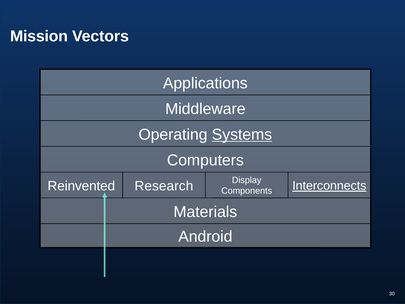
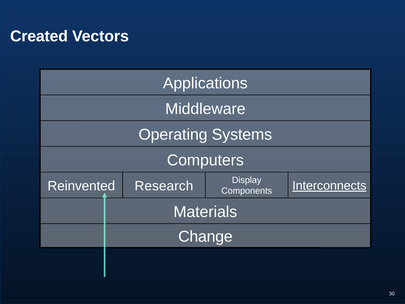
Mission: Mission -> Created (39, 36)
Systems underline: present -> none (242, 134)
Android: Android -> Change (205, 237)
